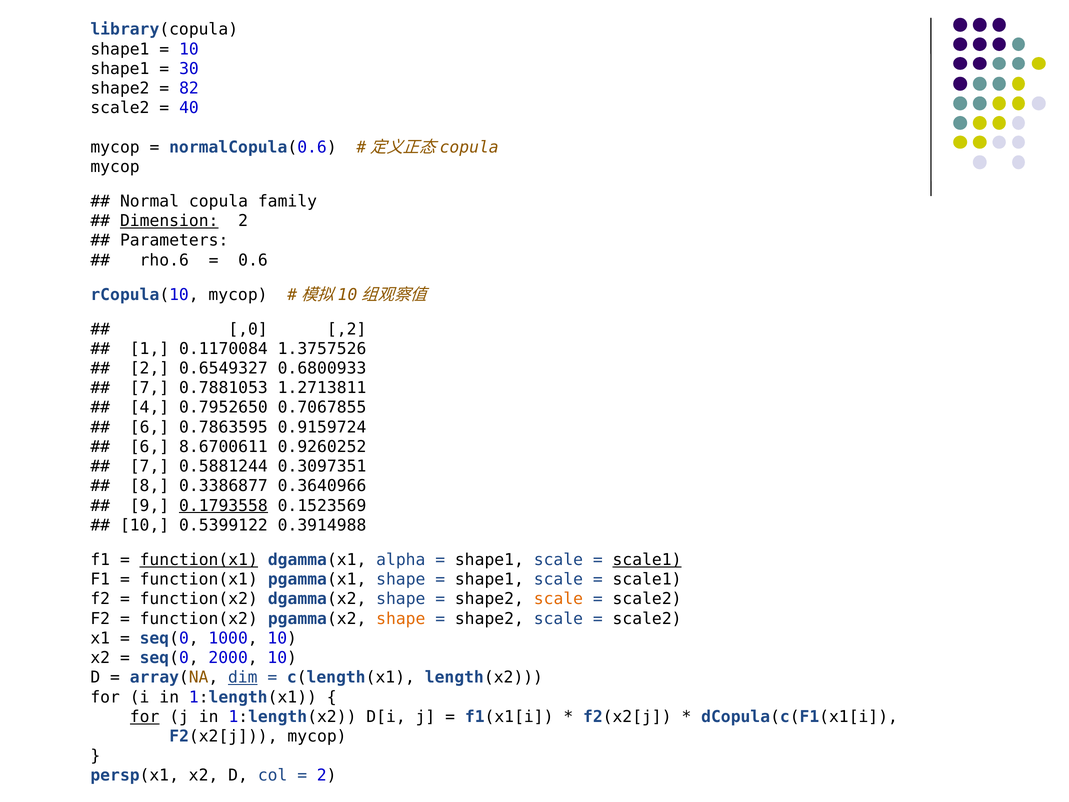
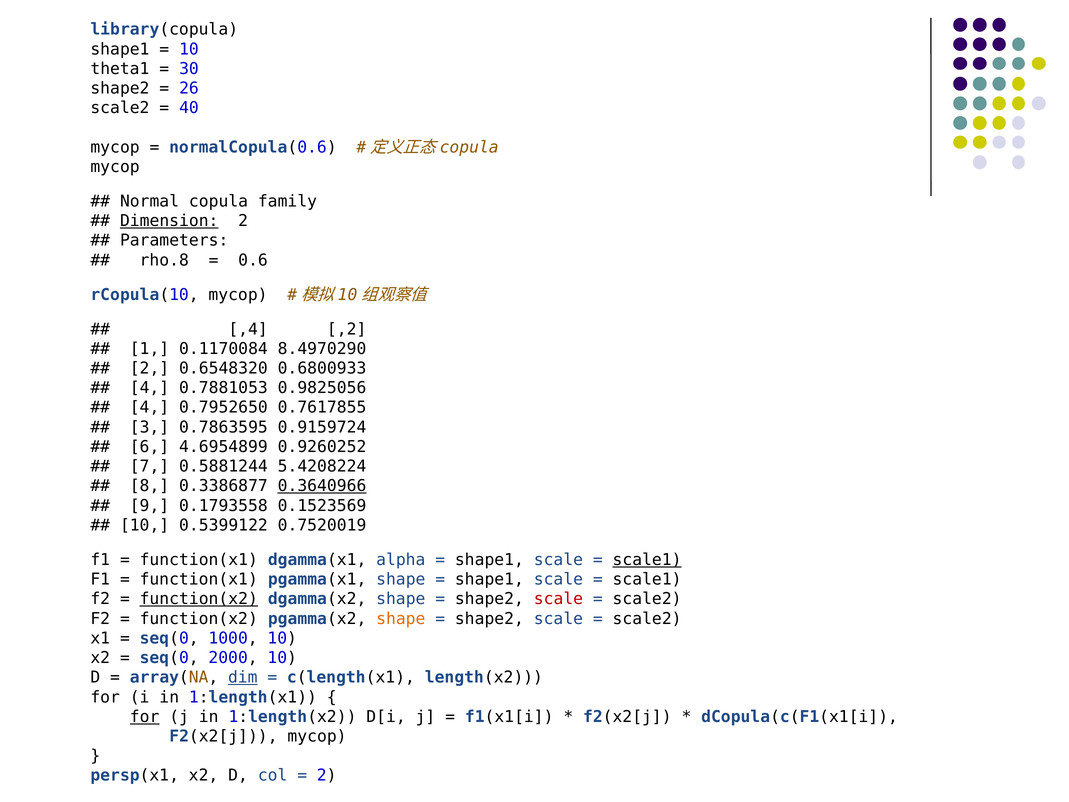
shape1: shape1 -> theta1 (120, 69)
82: 82 -> 26 (189, 88)
rho.6: rho.6 -> rho.8 (164, 260)
,0: ,0 -> ,4 (248, 329)
1.3757526: 1.3757526 -> 8.4970290 (322, 349)
0.6549327: 0.6549327 -> 0.6548320 (223, 368)
7: 7 -> 4 (149, 388)
1.2713811: 1.2713811 -> 0.9825056 (322, 388)
0.7067855: 0.7067855 -> 0.7617855 (322, 407)
6: 6 -> 3 (149, 427)
8.6700611: 8.6700611 -> 4.6954899 (223, 447)
0.3097351: 0.3097351 -> 5.4208224 (322, 466)
0.3640966 underline: none -> present (322, 486)
0.1793558 underline: present -> none (223, 506)
0.3914988: 0.3914988 -> 0.7520019 (322, 525)
function(x1 underline: present -> none (199, 560)
function(x2 underline: none -> present (199, 599)
scale colour: orange -> red (558, 599)
